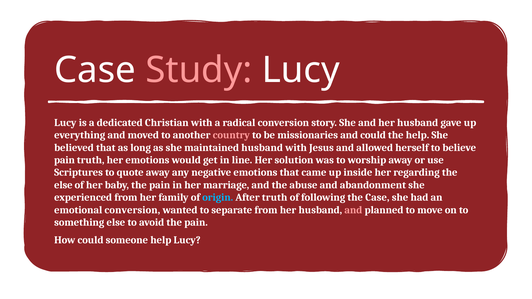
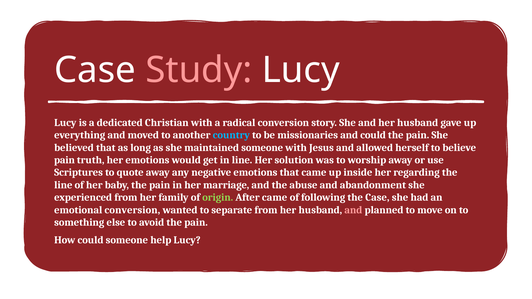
country colour: pink -> light blue (231, 135)
help: help -> pain (418, 135)
maintained husband: husband -> someone (262, 148)
else: else -> line (63, 185)
origin colour: light blue -> light green (218, 198)
After truth: truth -> came (275, 198)
